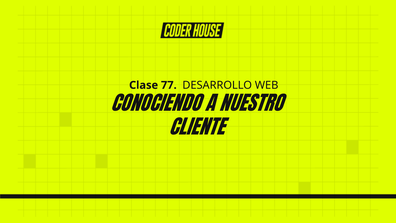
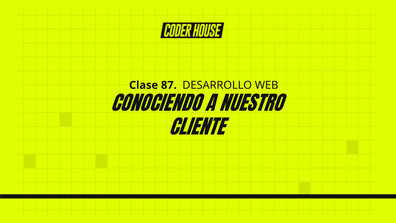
77: 77 -> 87 (169, 85)
